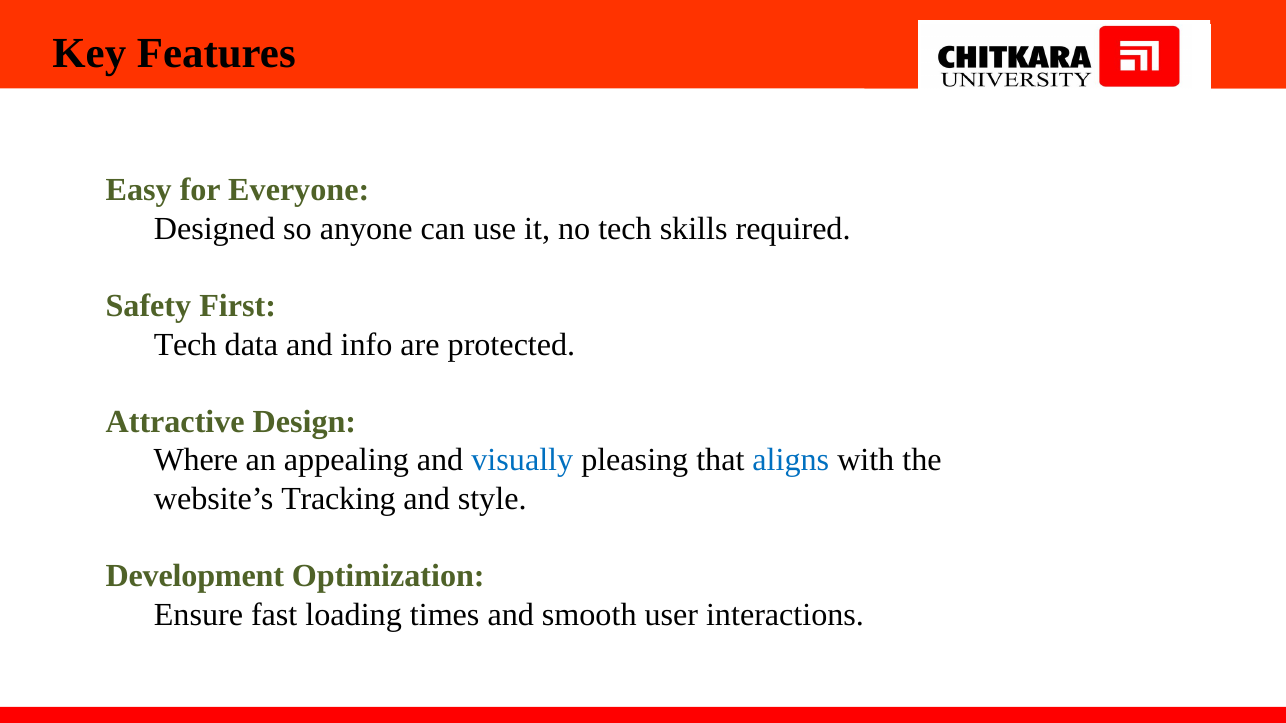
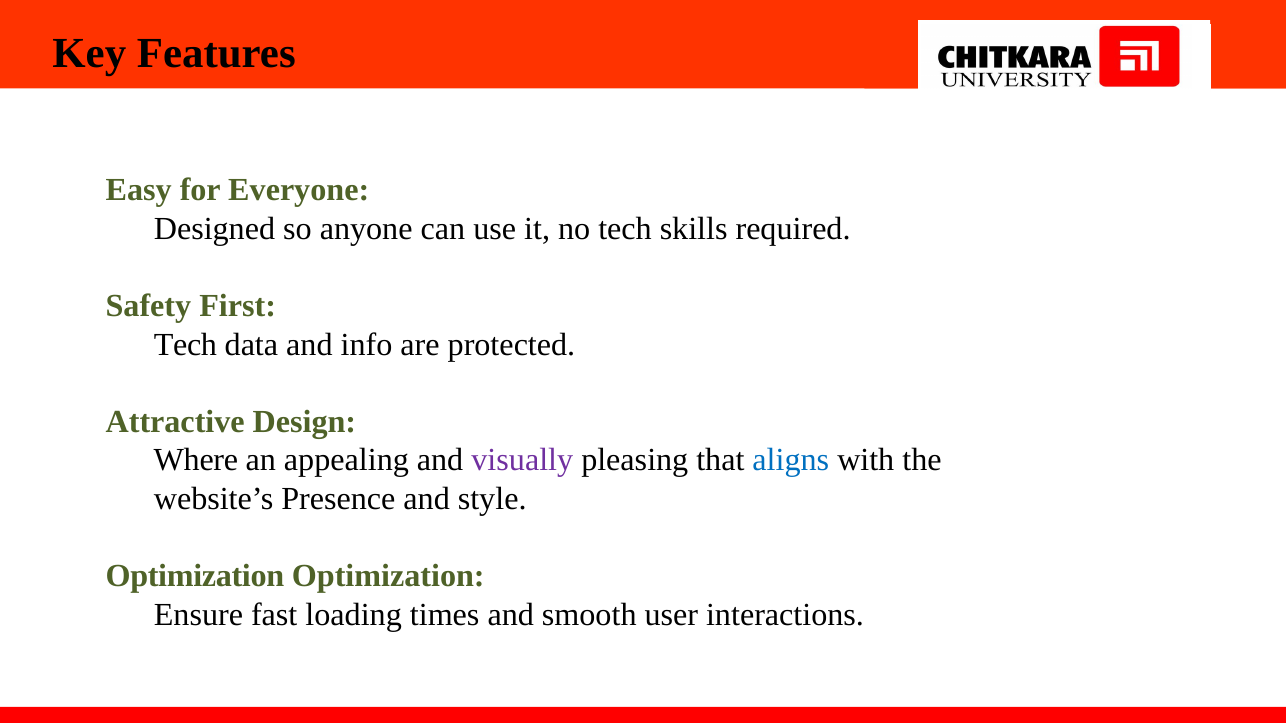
visually colour: blue -> purple (522, 461)
Tracking: Tracking -> Presence (338, 499)
Development: Development -> Optimization (195, 576)
